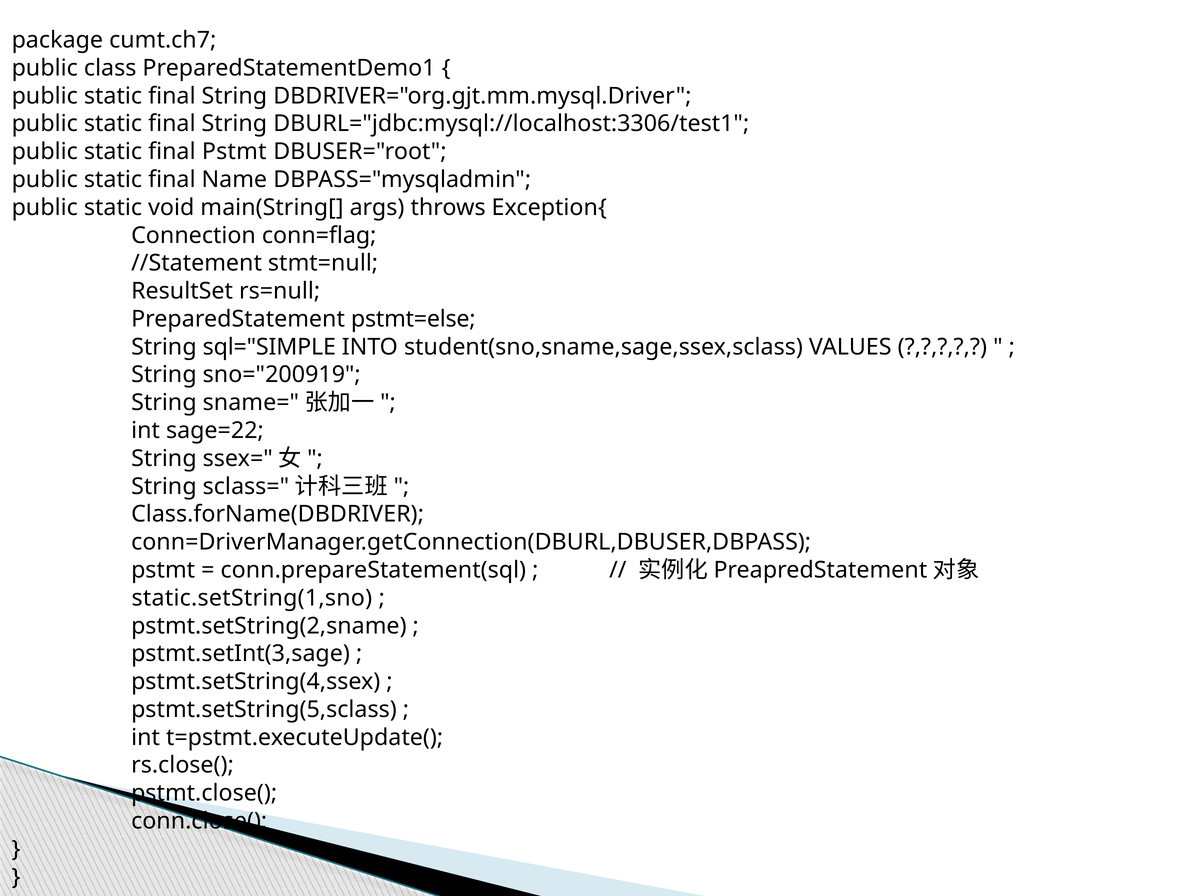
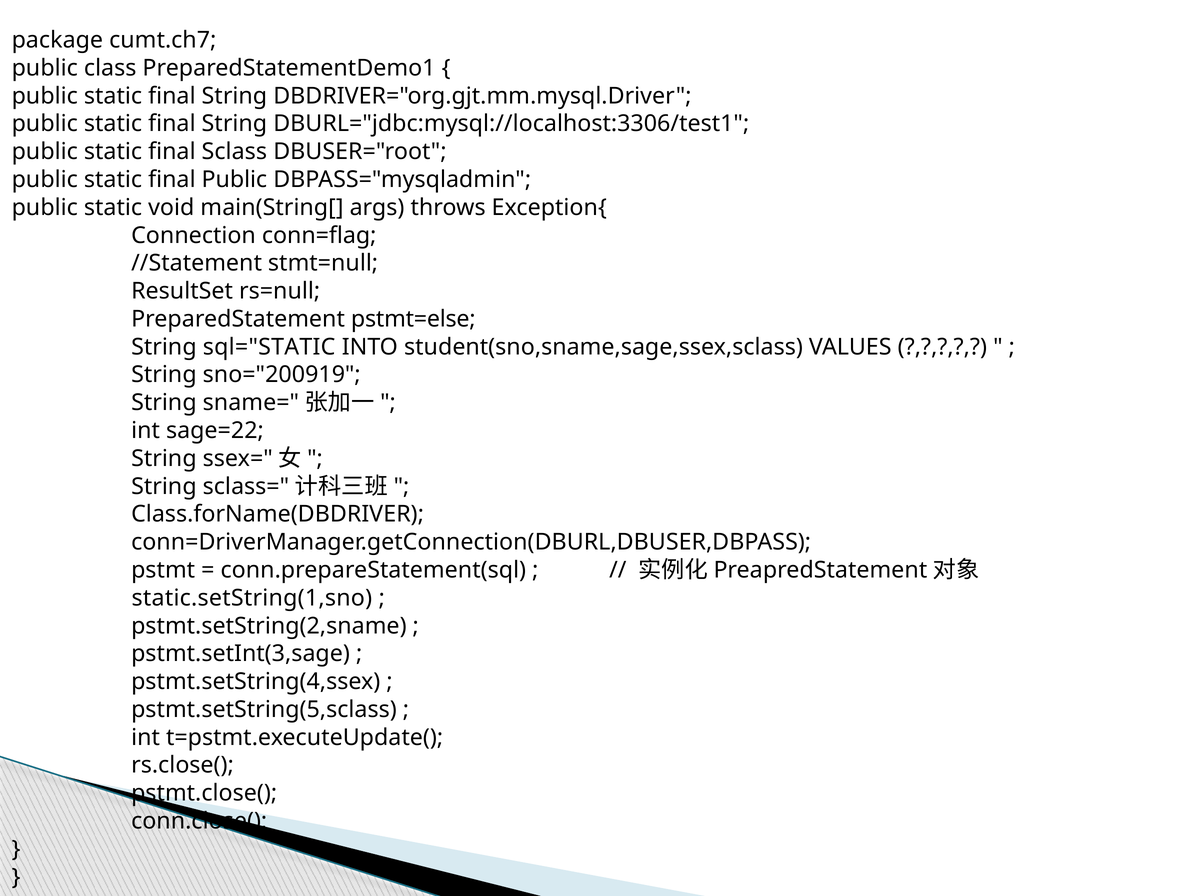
final Pstmt: Pstmt -> Sclass (234, 152)
final Name: Name -> Public (234, 180)
sql="SIMPLE: sql="SIMPLE -> sql="STATIC (269, 347)
